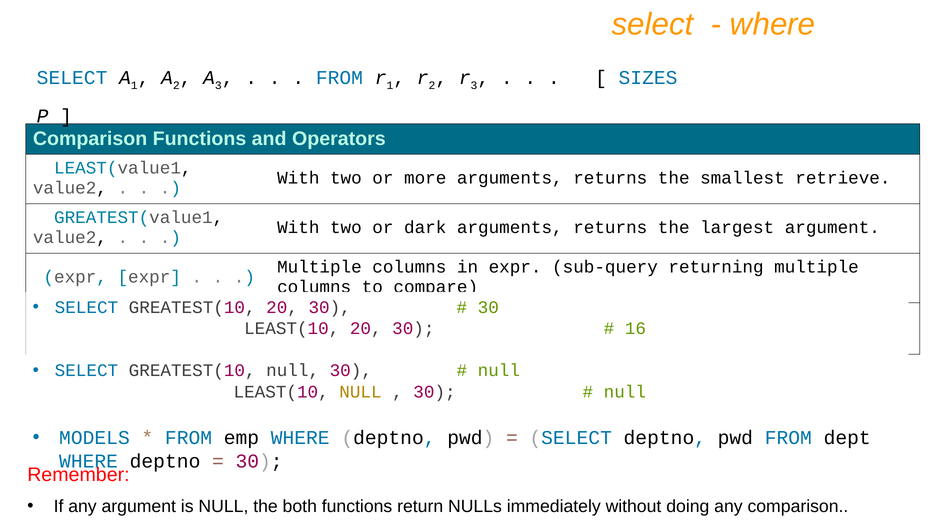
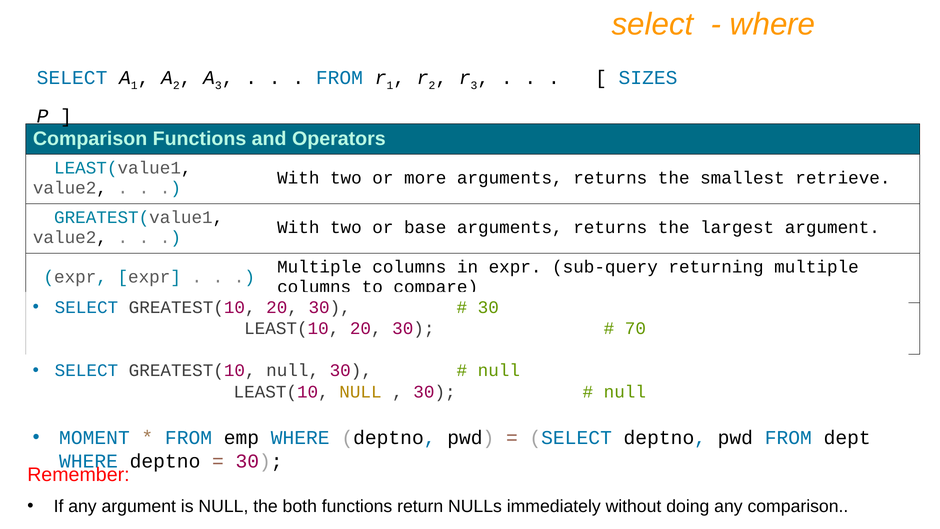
dark: dark -> base (425, 227)
16: 16 -> 70 (635, 328)
MODELS: MODELS -> MOMENT (94, 438)
